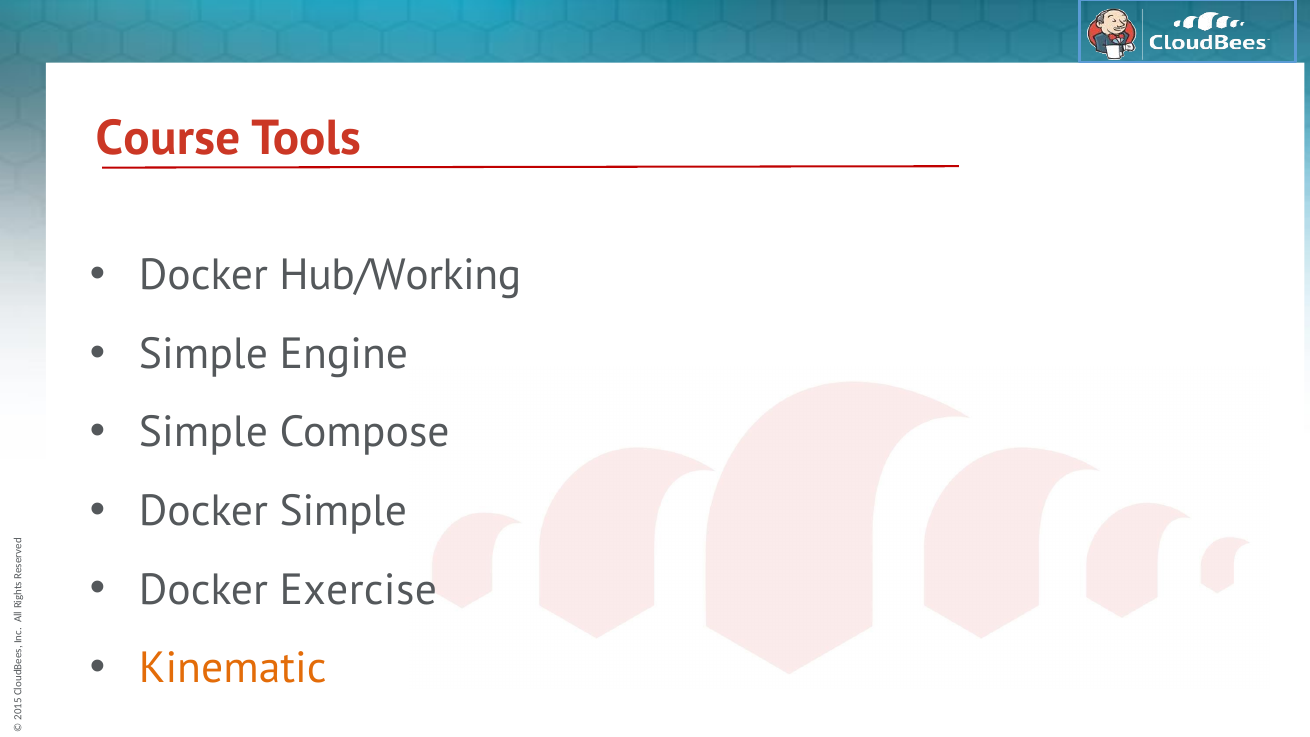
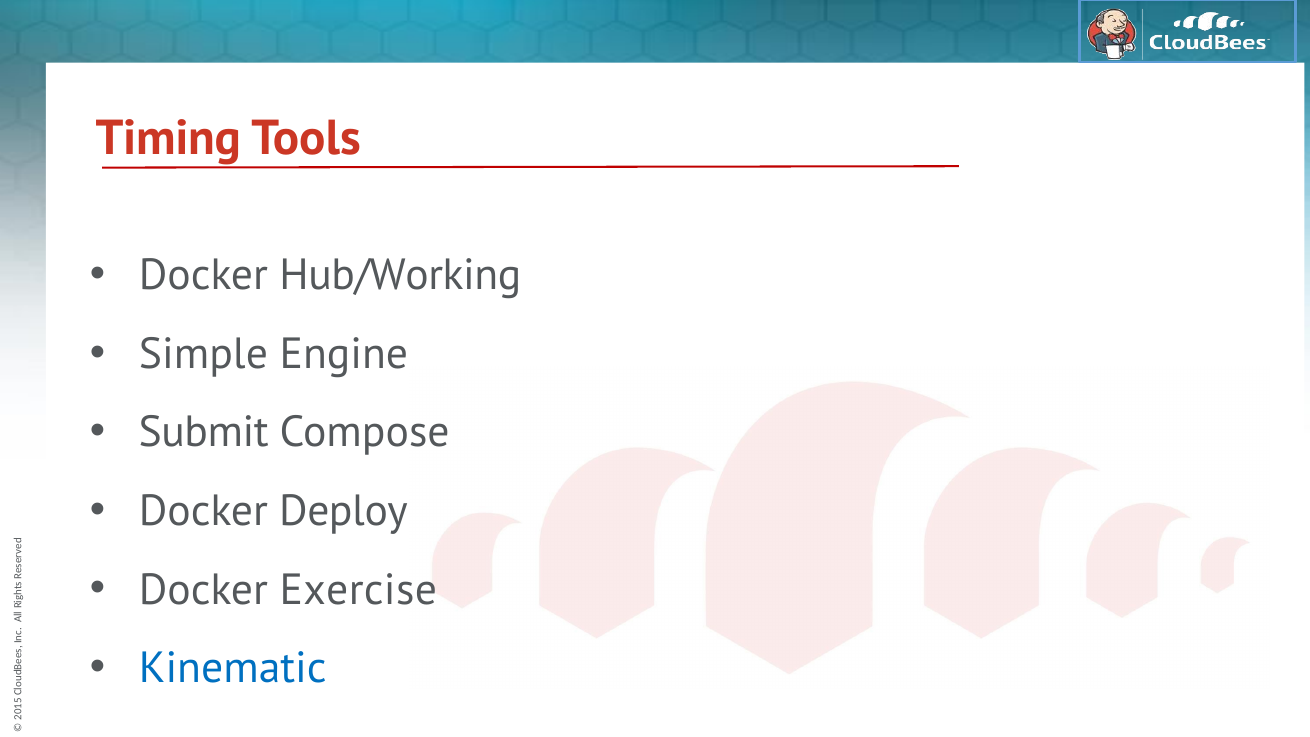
Course: Course -> Timing (168, 138)
Simple: Simple -> Submit (204, 432)
Docker Simple: Simple -> Deploy (343, 511)
Kinematic colour: orange -> blue (233, 668)
